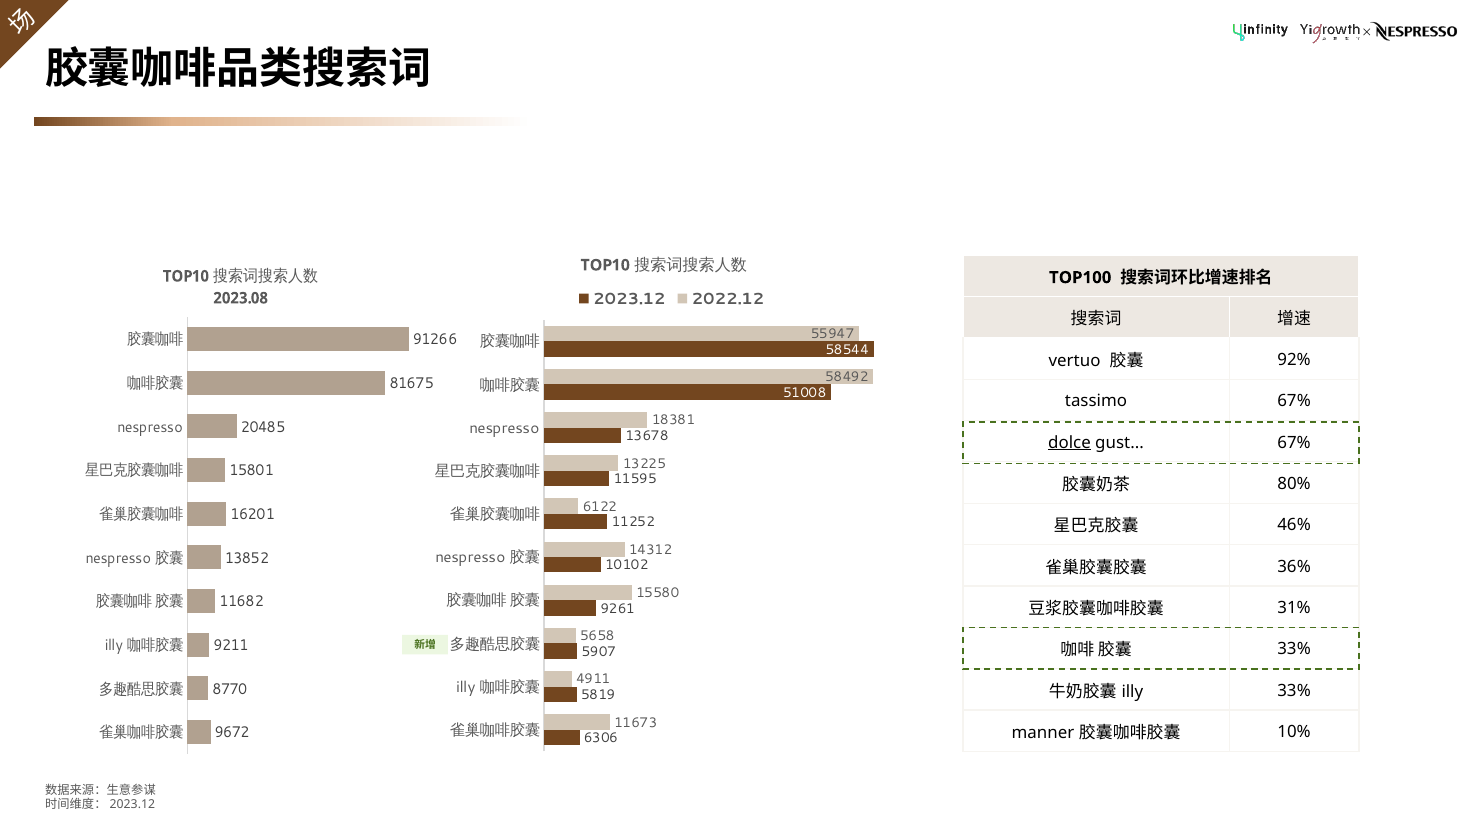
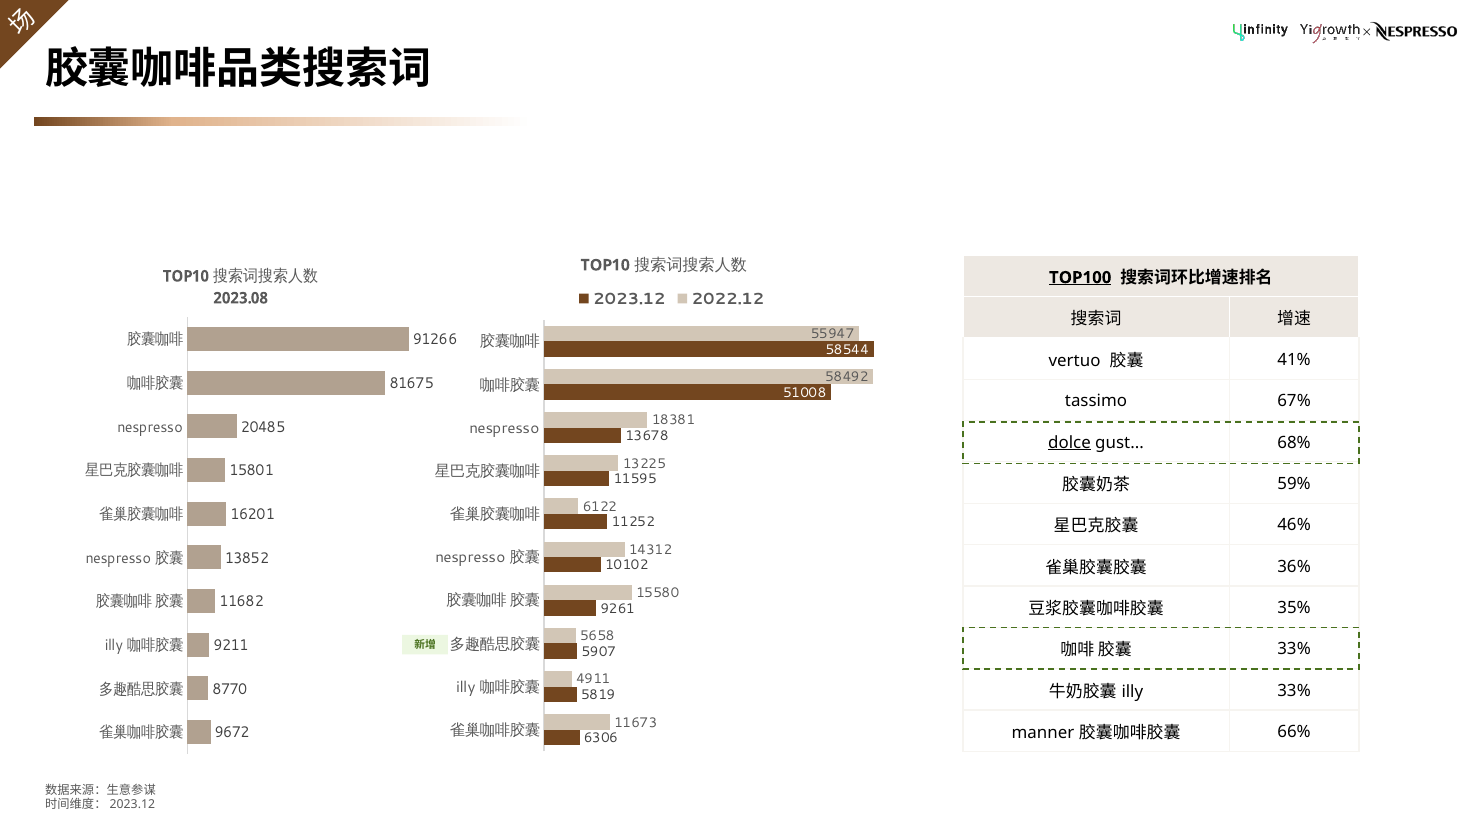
TOP100 underline: none -> present (1080, 278)
92%: 92% -> 41% (1294, 360)
gust 67%: 67% -> 68% (1294, 443)
80%: 80% -> 59% (1294, 484)
31%: 31% -> 35% (1294, 608)
10%: 10% -> 66% (1294, 732)
